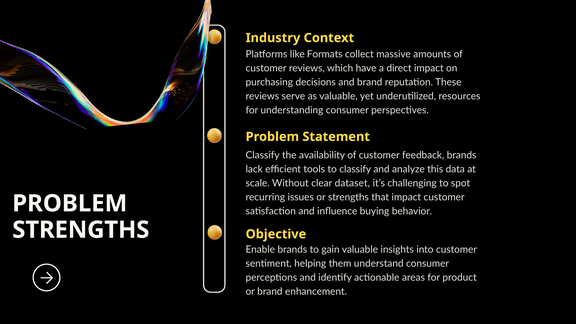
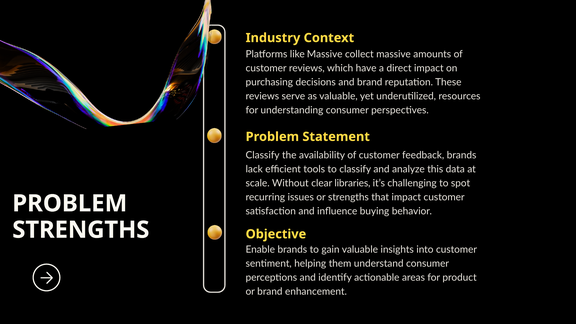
like Formats: Formats -> Massive (325, 54)
dataset: dataset -> libraries (352, 183)
